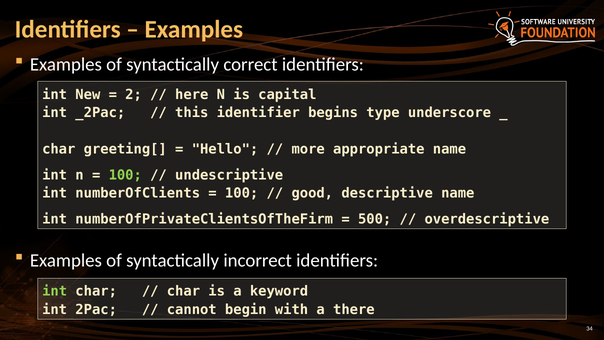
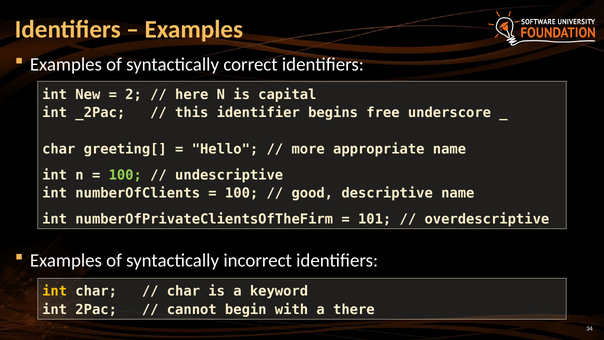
type: type -> free (383, 113)
500: 500 -> 101 (375, 219)
int colour: light green -> yellow (55, 291)
